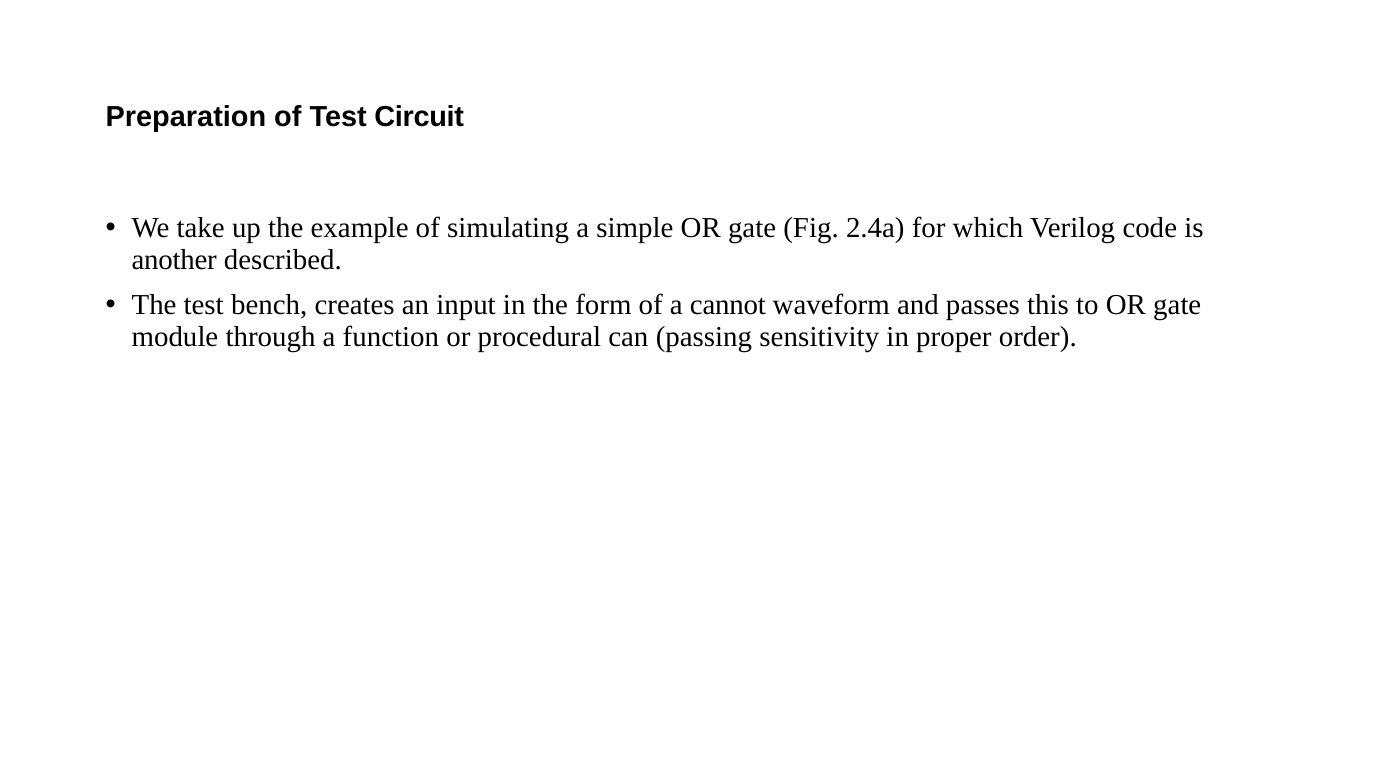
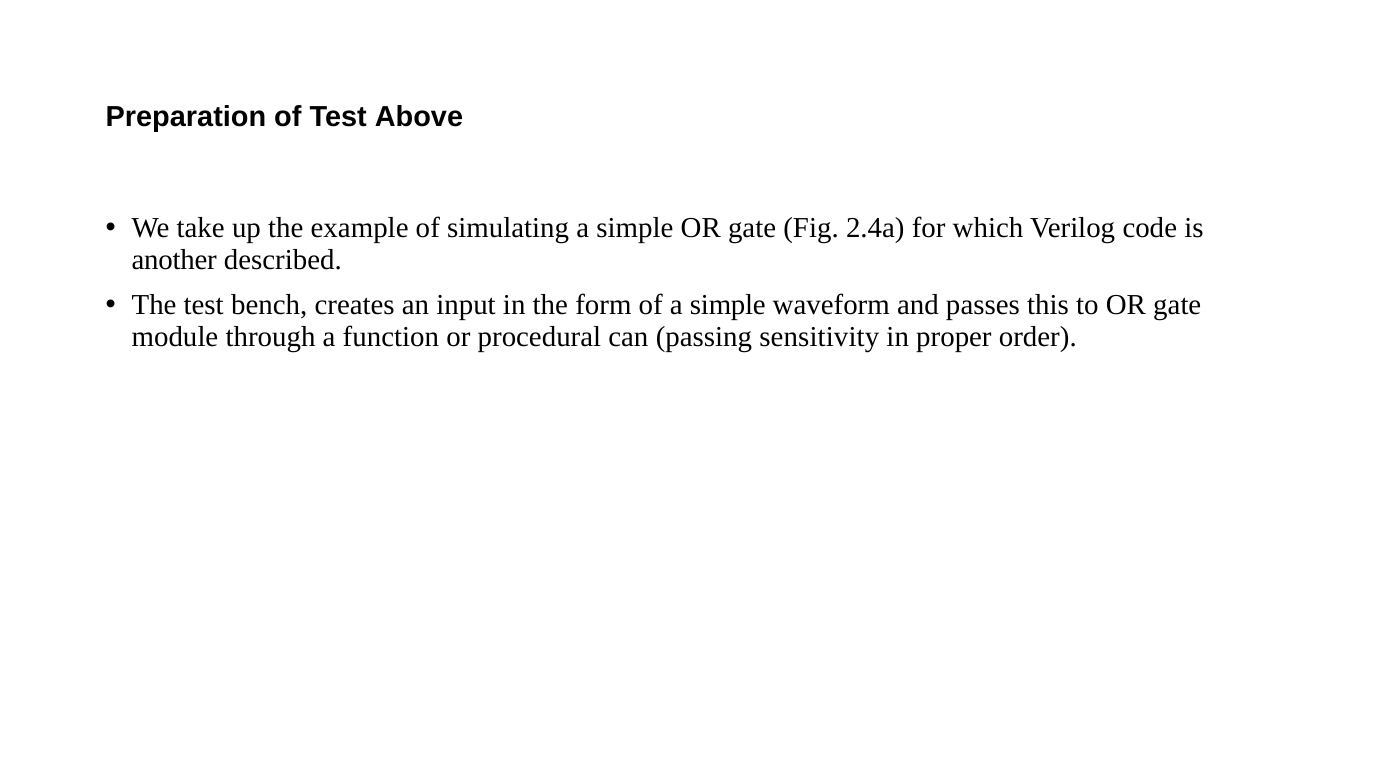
Circuit: Circuit -> Above (419, 117)
of a cannot: cannot -> simple (728, 305)
